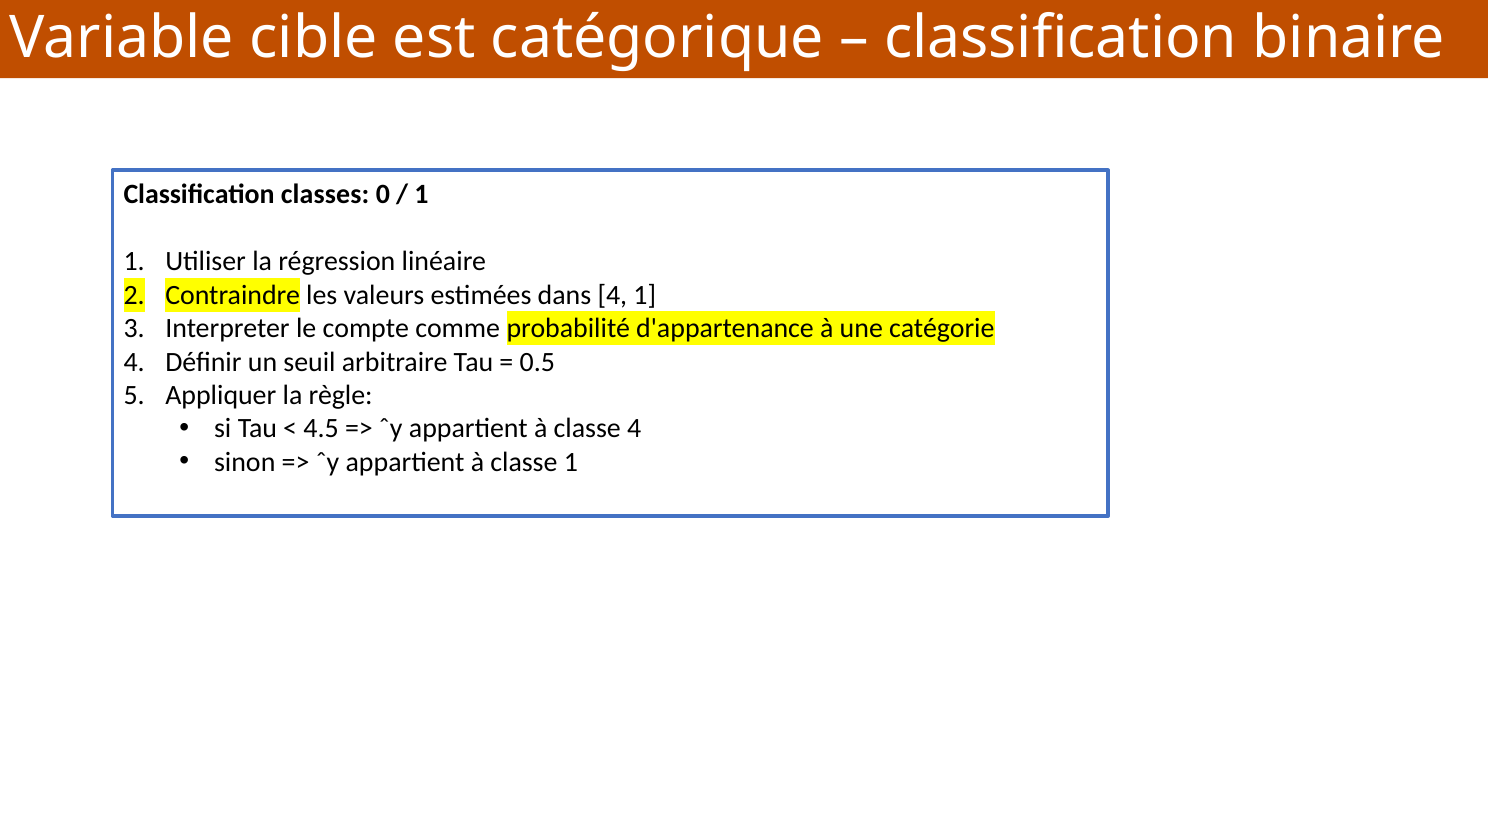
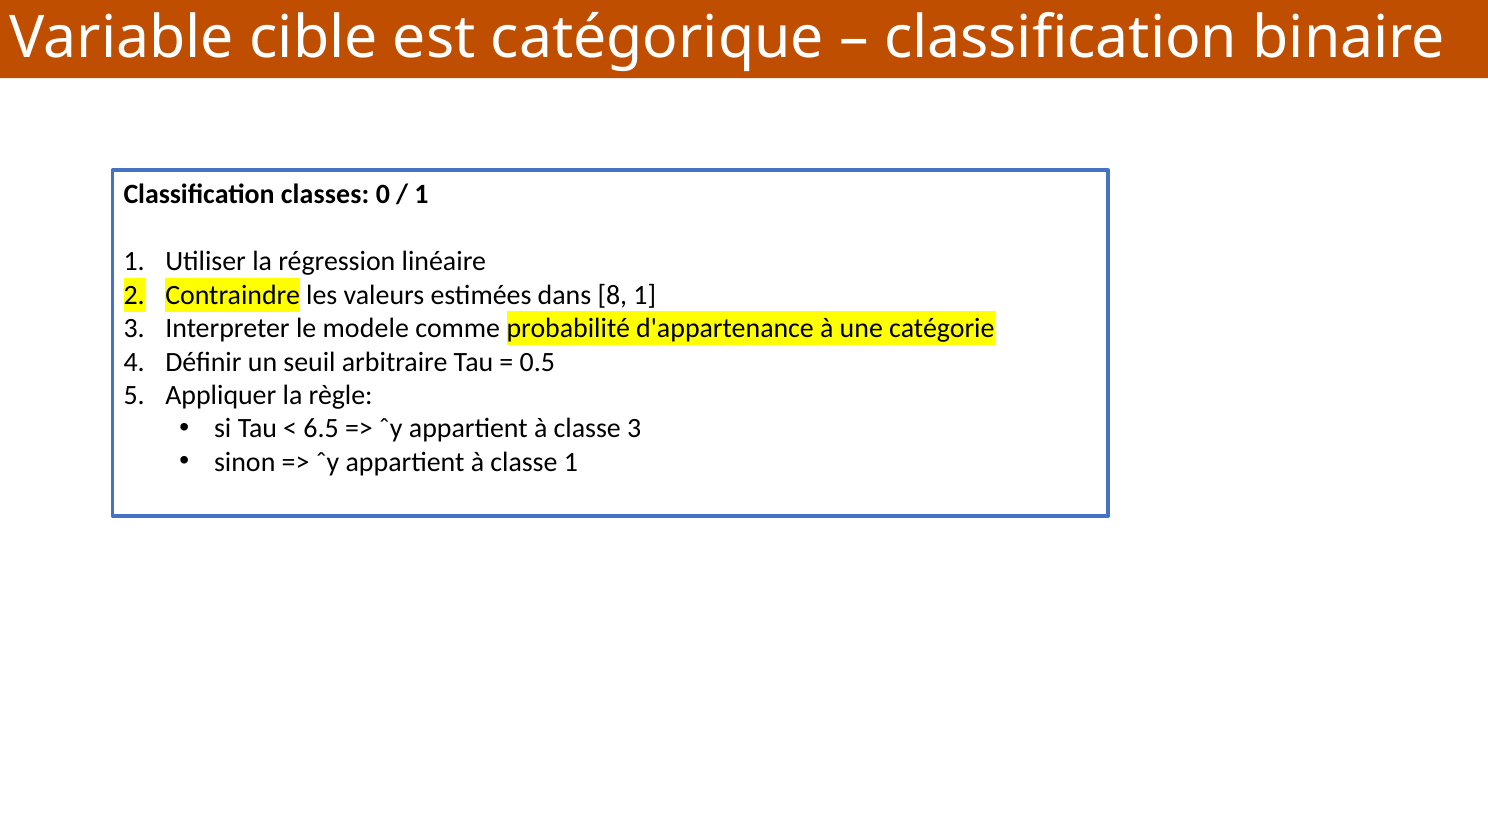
dans 4: 4 -> 8 (612, 295)
compte: compte -> modele (366, 328)
4.5: 4.5 -> 6.5 (321, 429)
classe 4: 4 -> 3 (634, 429)
